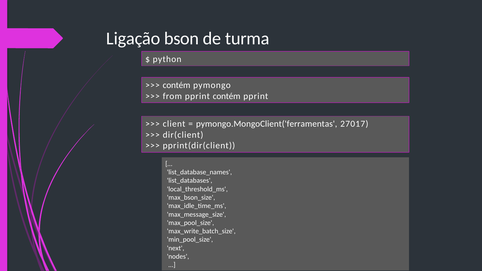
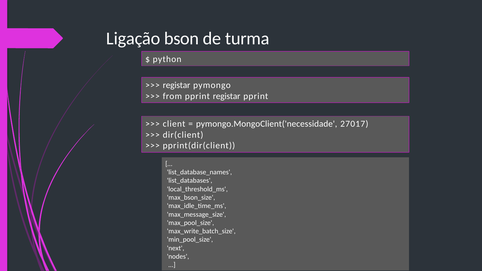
contém: contém -> registar (177, 85)
pprint contém: contém -> registar (227, 96)
pymongo.MongoClient('ferramentas: pymongo.MongoClient('ferramentas -> pymongo.MongoClient('necessidade (267, 124)
